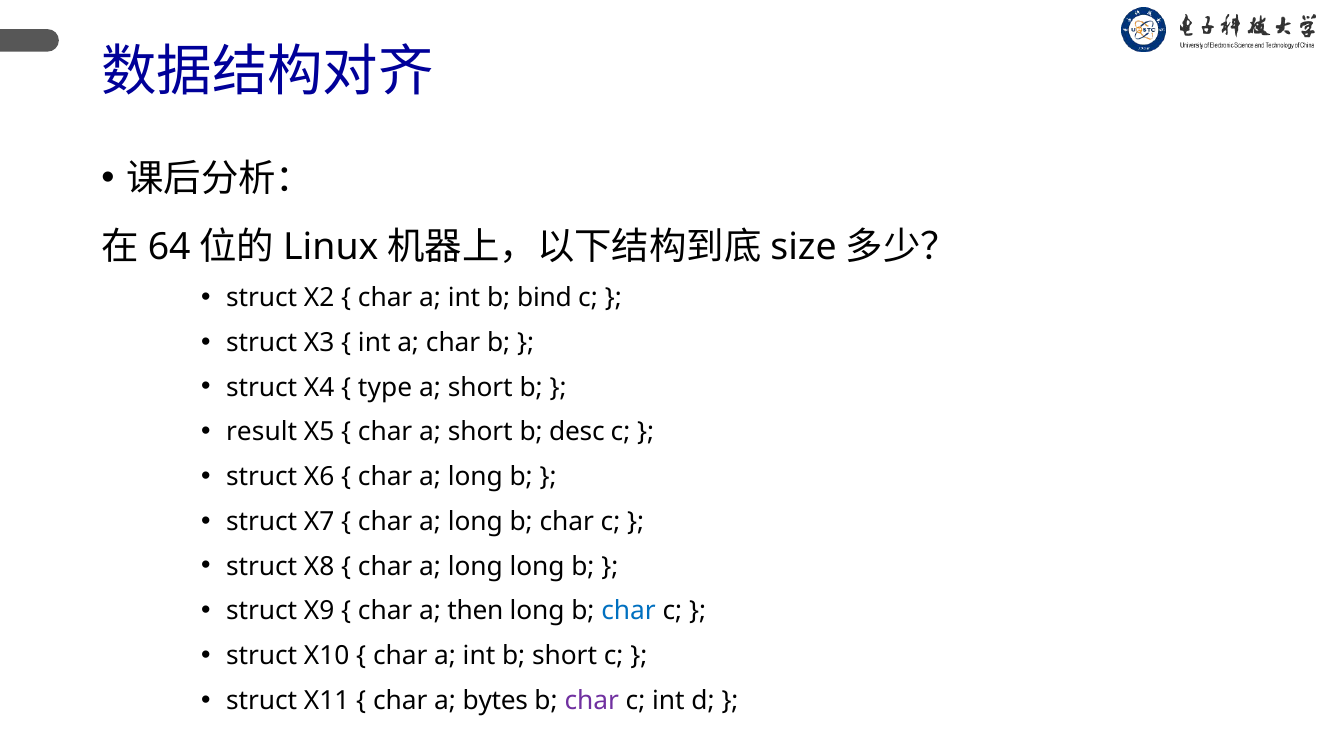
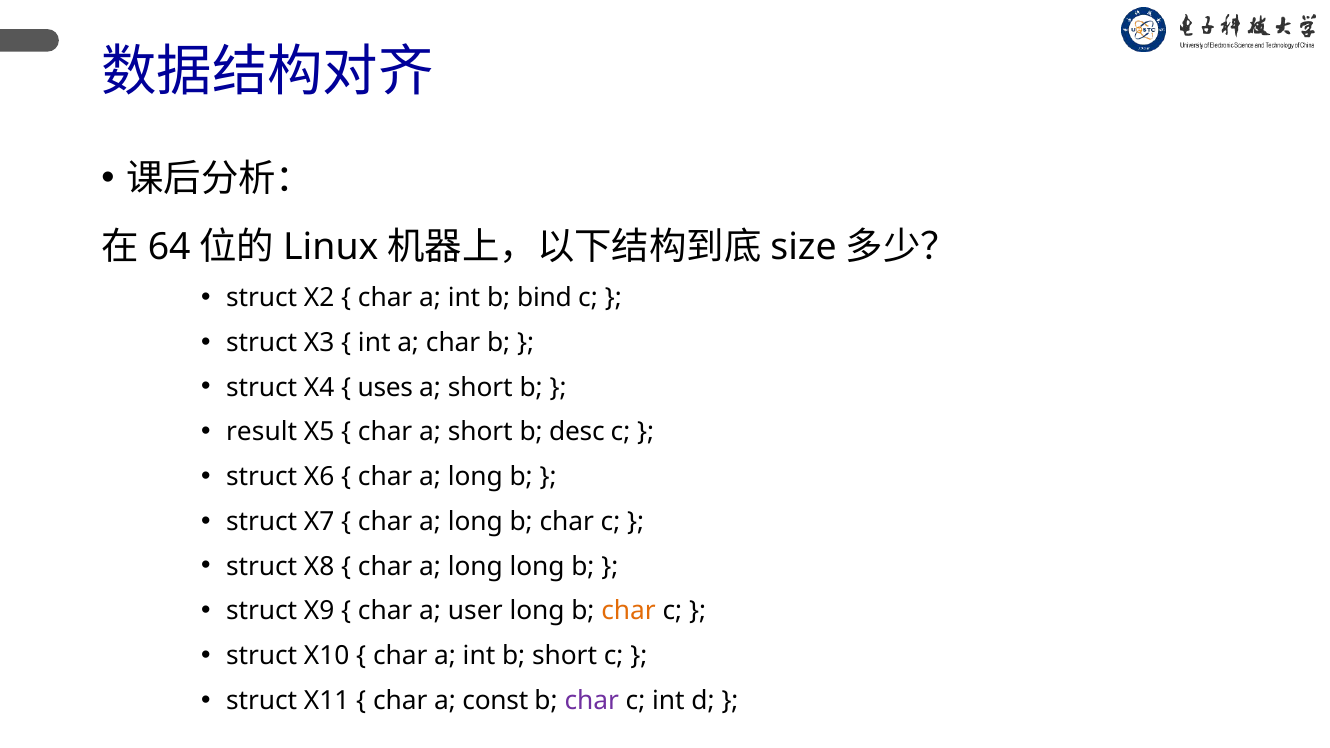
type: type -> uses (385, 387)
then: then -> user (475, 611)
char colour: blue -> orange (629, 611)
bytes: bytes -> const (495, 701)
